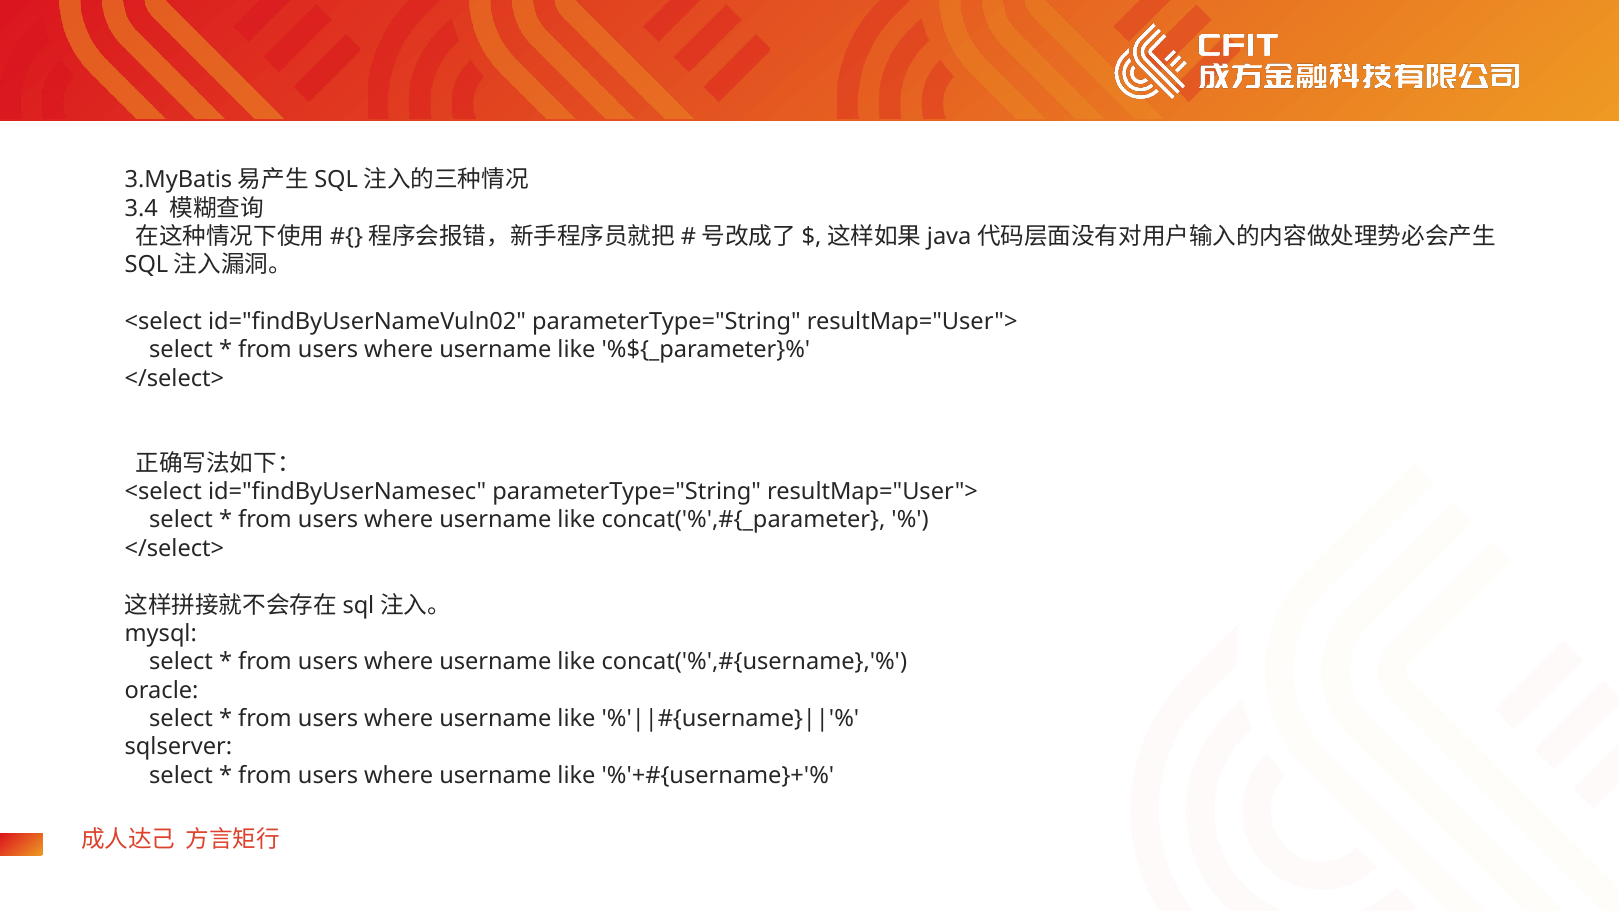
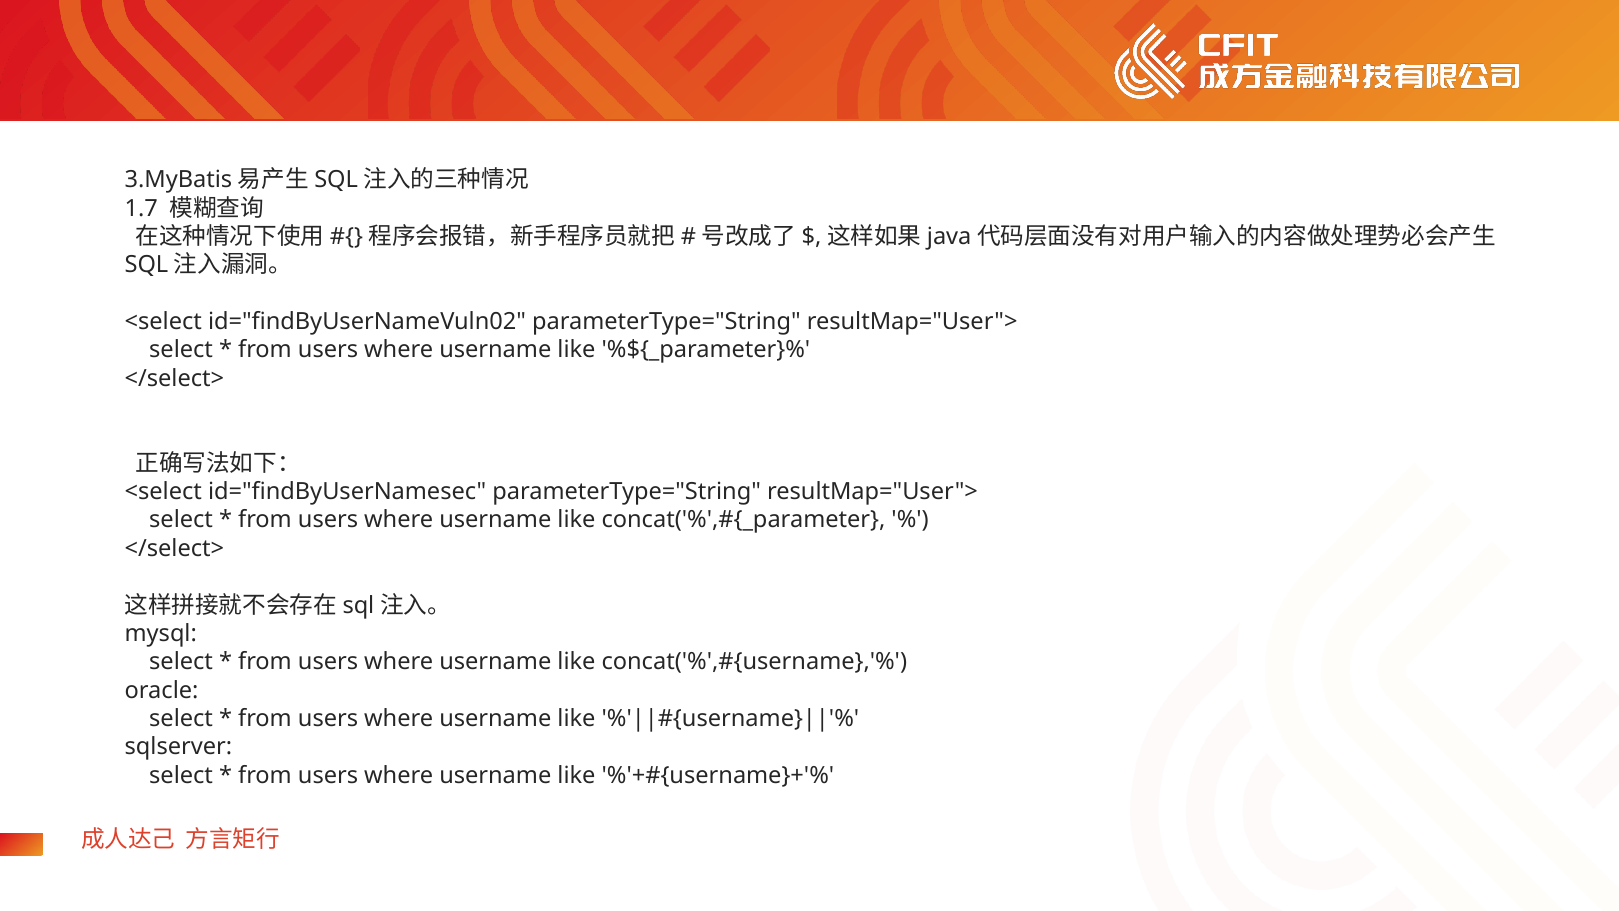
3.4: 3.4 -> 1.7 (141, 208)
